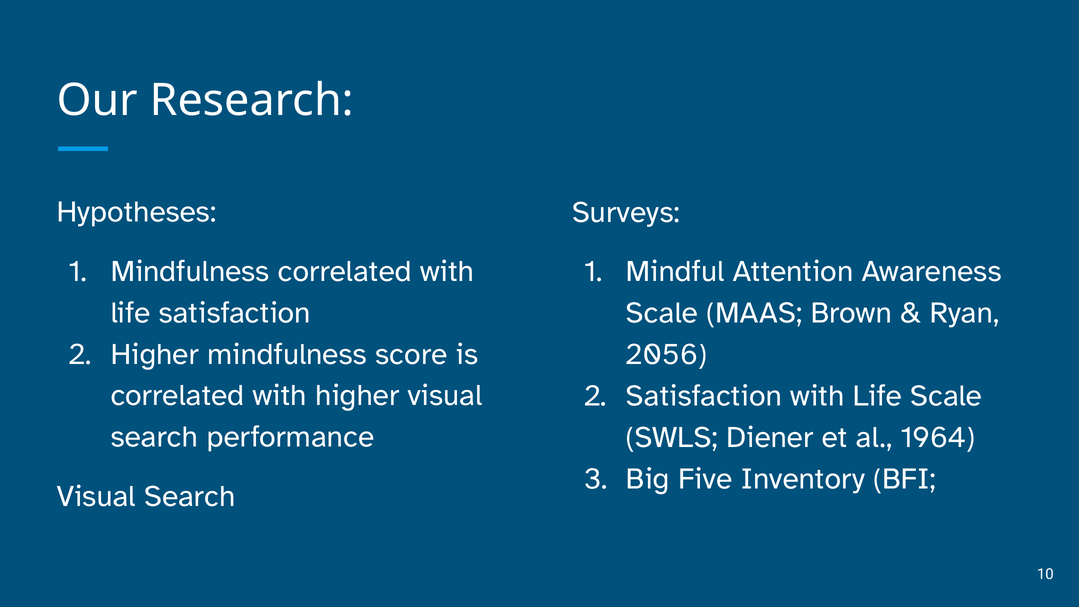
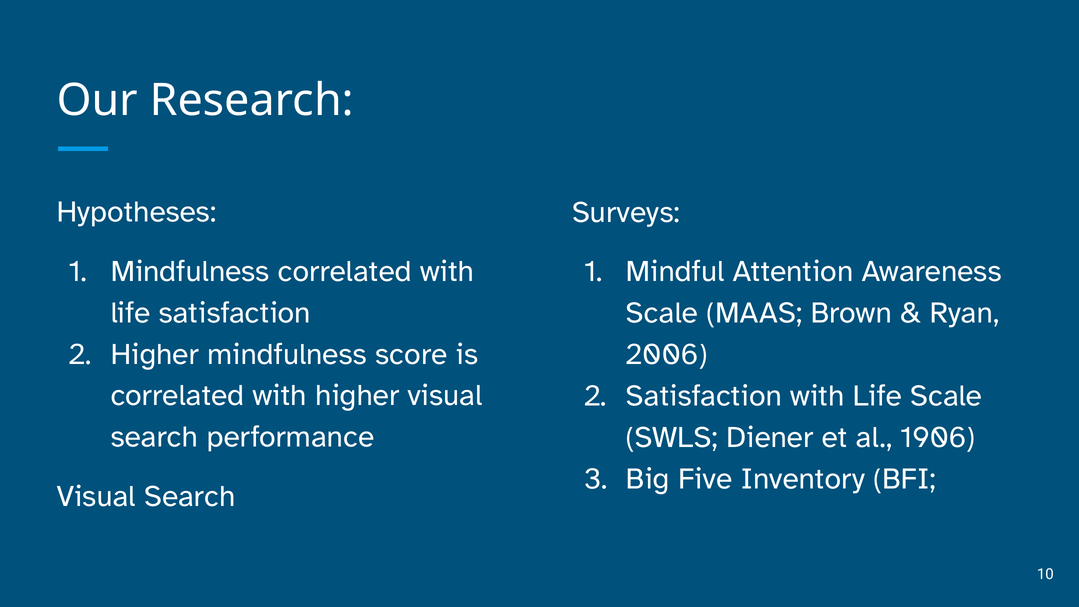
2056: 2056 -> 2006 (667, 354)
1964: 1964 -> 1906 (938, 437)
